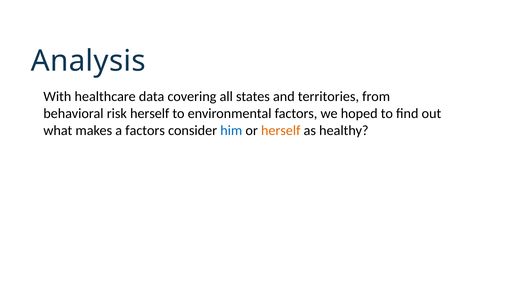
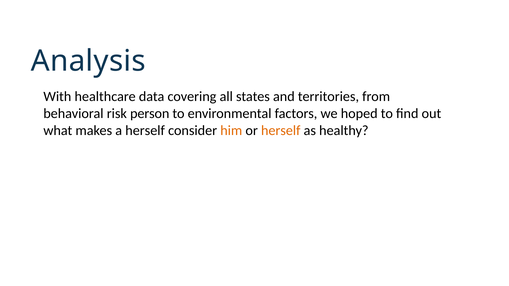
risk herself: herself -> person (150, 114)
a factors: factors -> herself (145, 131)
him colour: blue -> orange (231, 131)
